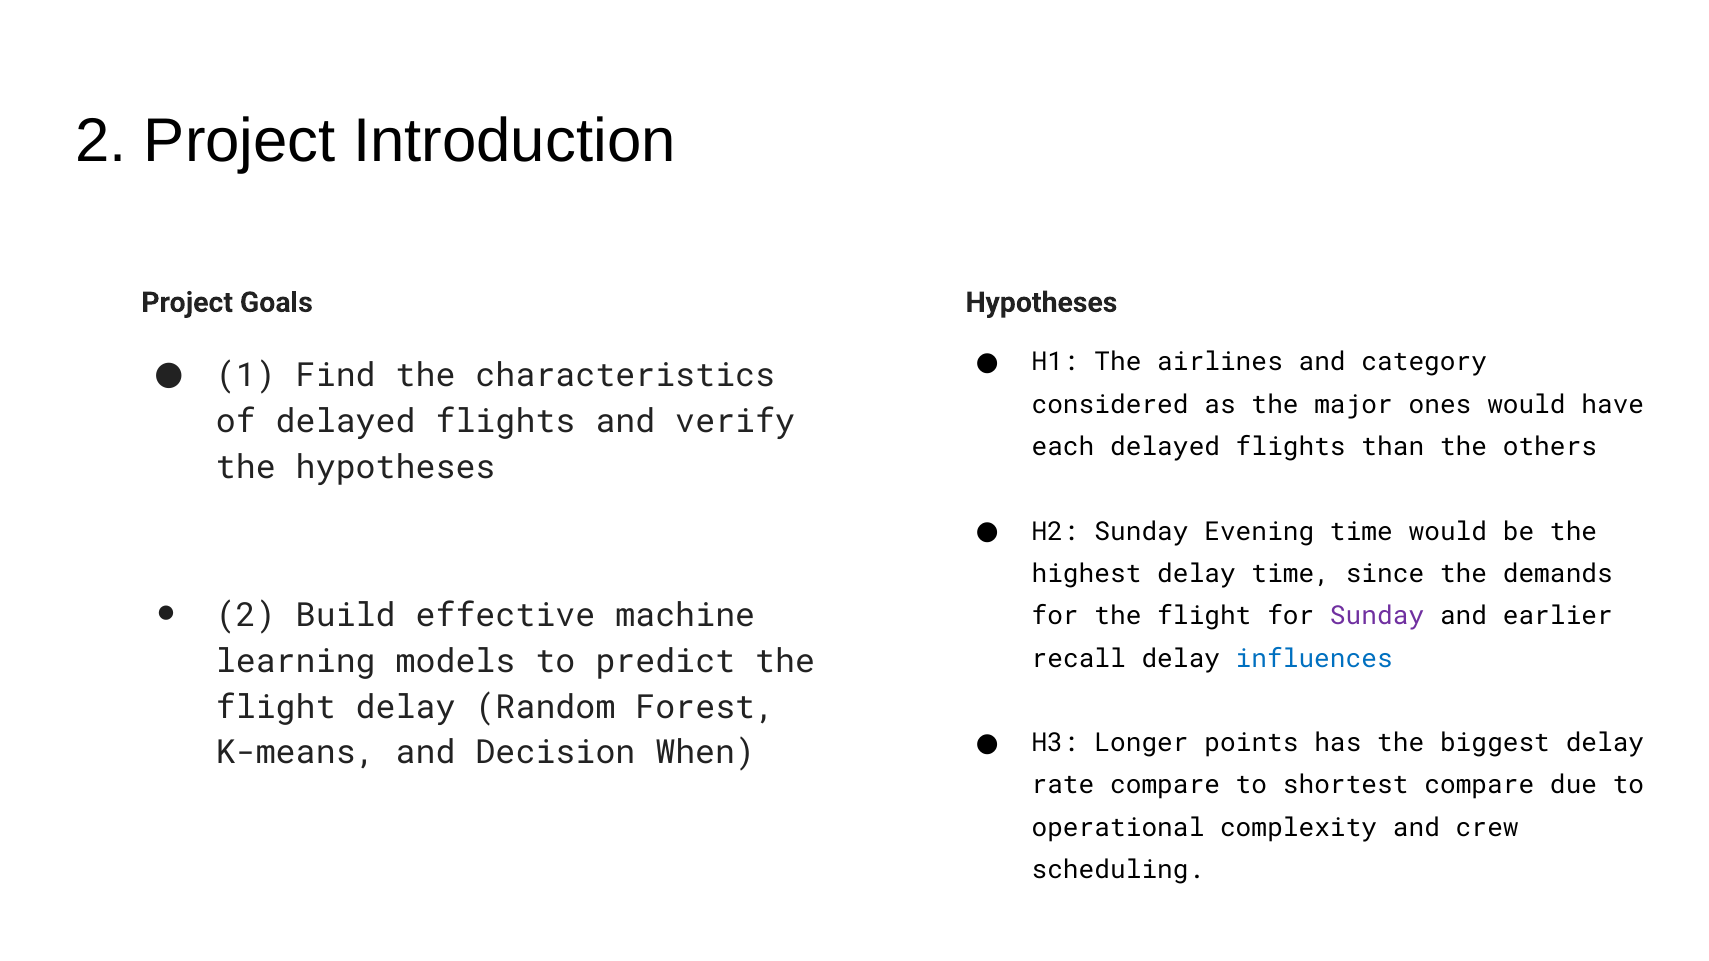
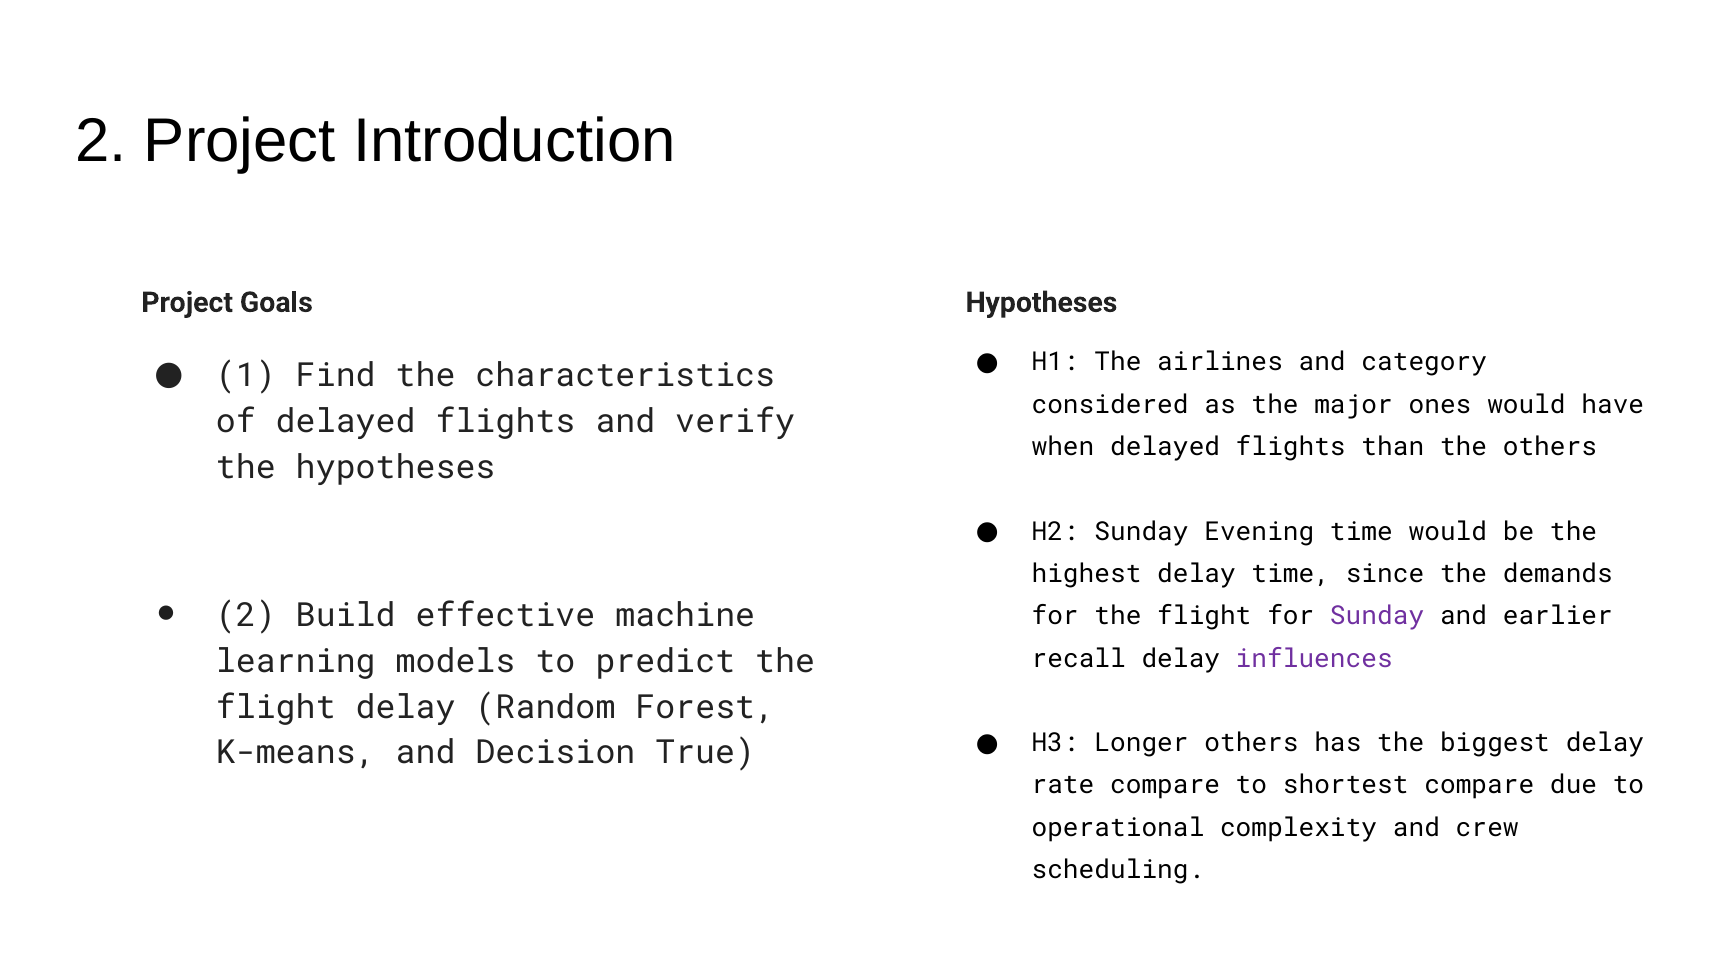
each: each -> when (1063, 447)
influences colour: blue -> purple (1314, 659)
Longer points: points -> others (1251, 743)
When: When -> True (705, 753)
